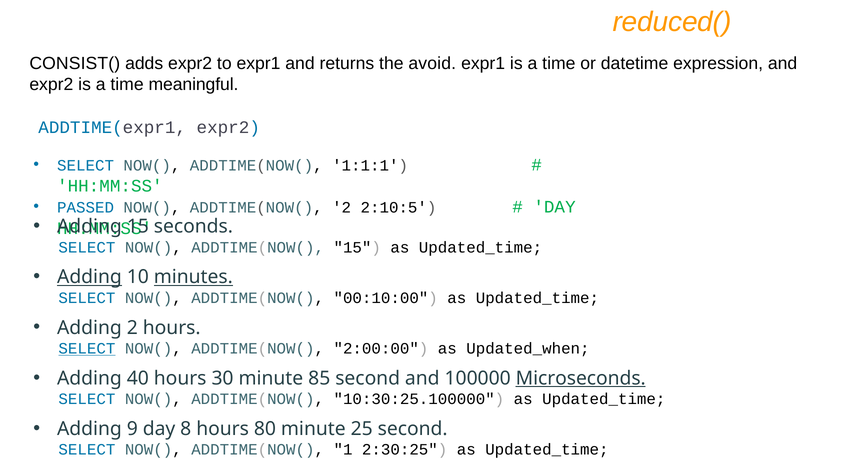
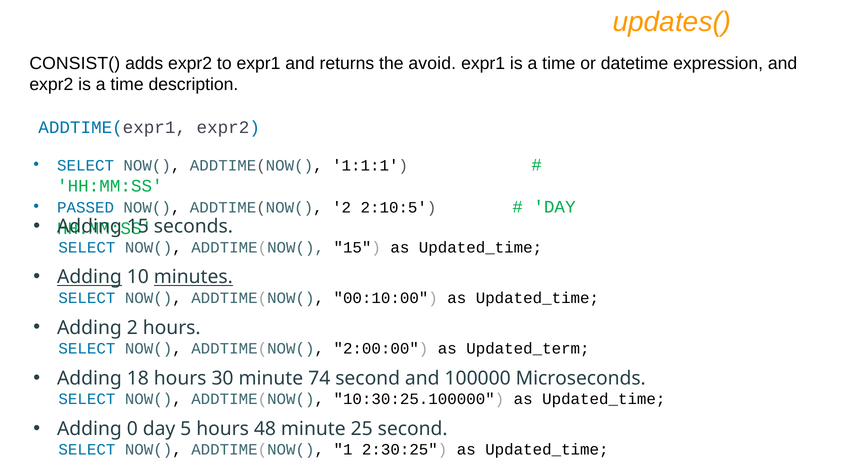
reduced(: reduced( -> updates( (672, 22)
meaningful: meaningful -> description (193, 84)
SELECT underline: present -> none (87, 349)
Updated_when: Updated_when -> Updated_term (528, 349)
40: 40 -> 18 (138, 378)
85: 85 -> 74 (319, 378)
Microseconds underline: present -> none (581, 378)
9: 9 -> 0 (132, 429)
8: 8 -> 5 (186, 429)
80: 80 -> 48 (265, 429)
